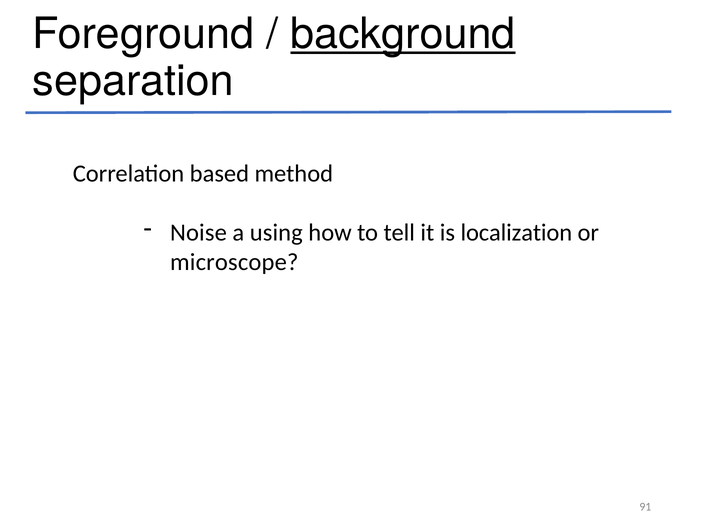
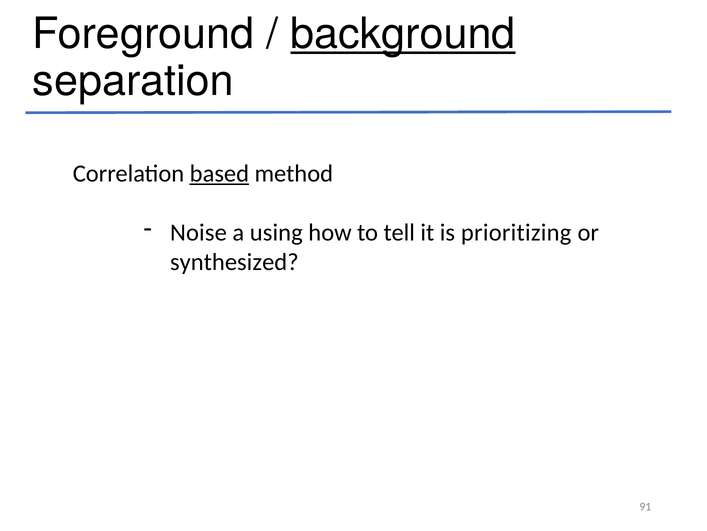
based underline: none -> present (219, 173)
localization: localization -> prioritizing (516, 232)
microscope: microscope -> synthesized (234, 262)
